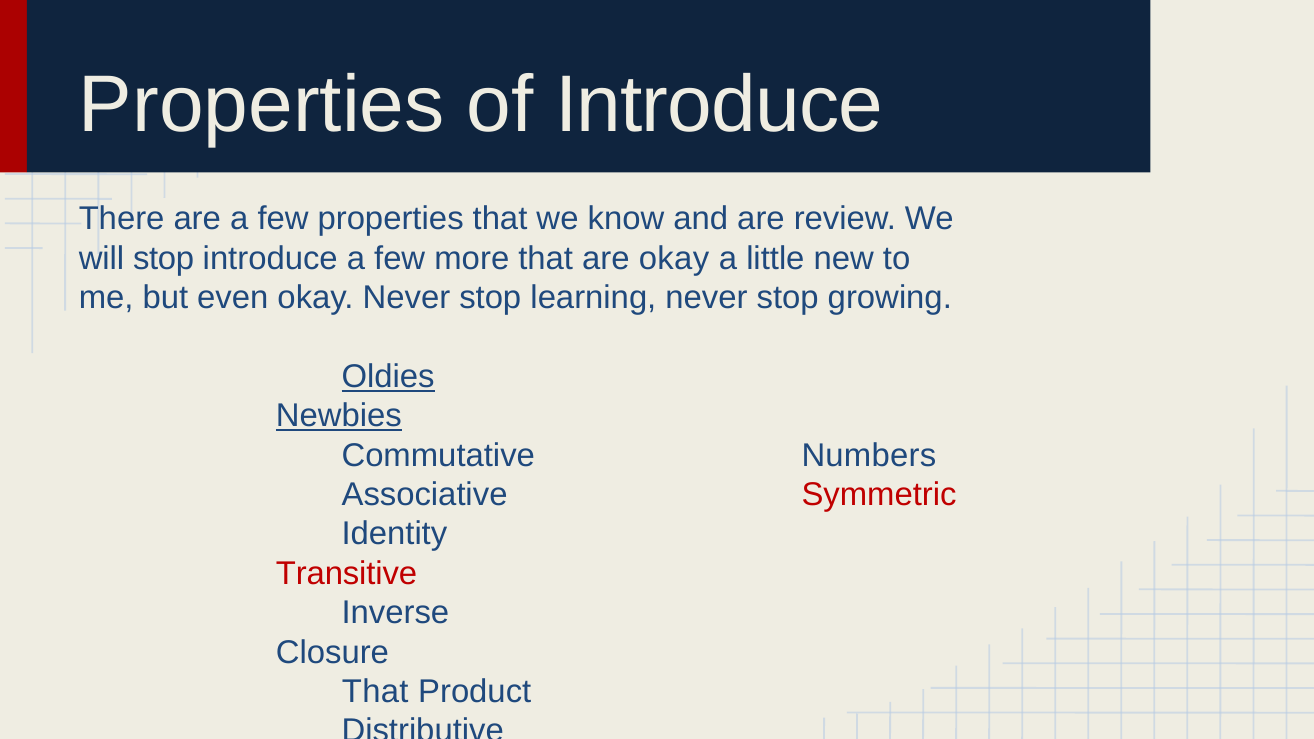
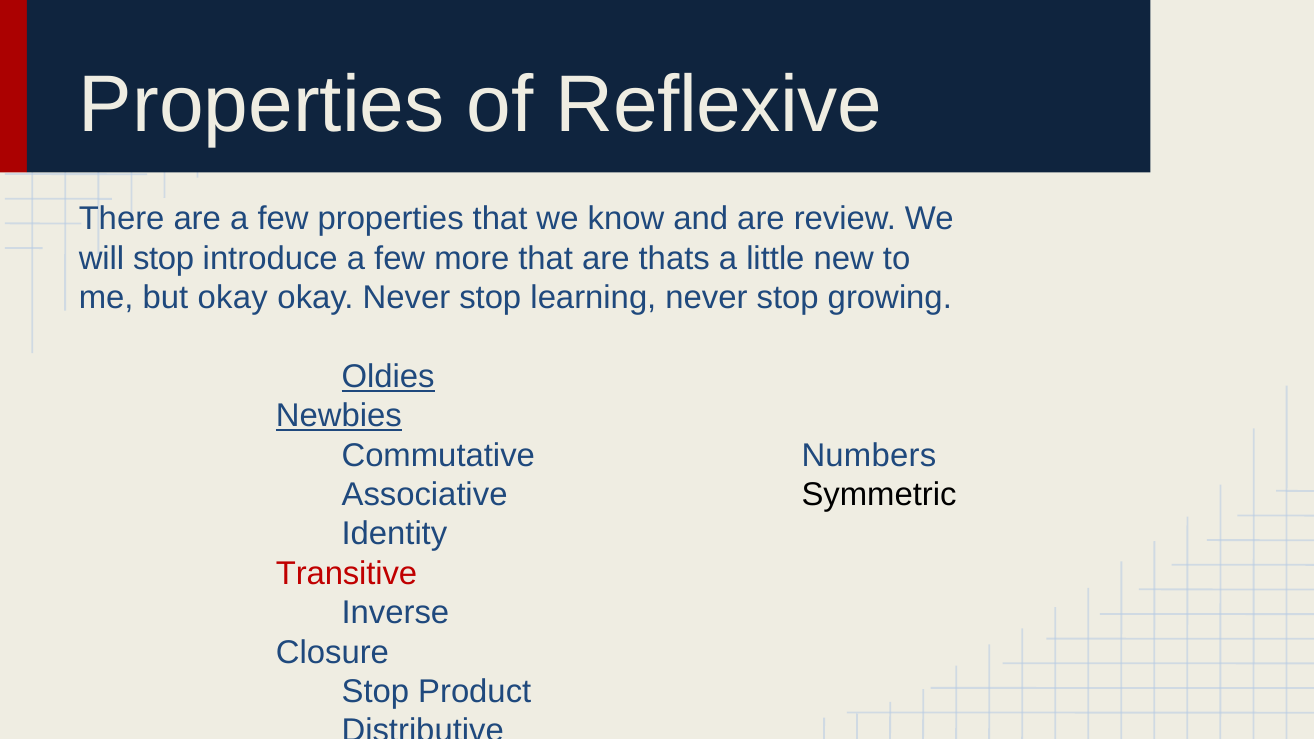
of Introduce: Introduce -> Reflexive (719, 105)
are okay: okay -> thats (674, 258)
but even: even -> okay (233, 298)
Symmetric colour: red -> black (879, 495)
That: That -> Stop (375, 692)
